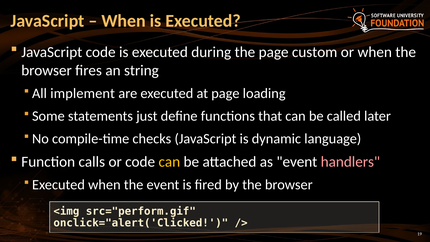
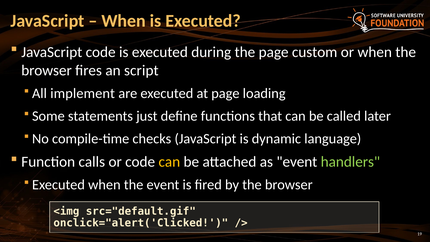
string: string -> script (141, 70)
handlers colour: pink -> light green (350, 162)
src="perform.gif: src="perform.gif -> src="default.gif (141, 211)
